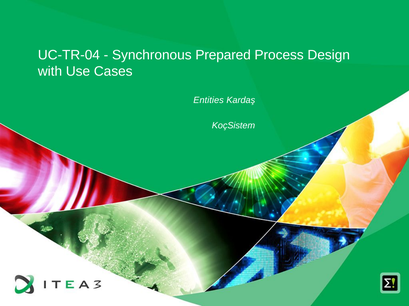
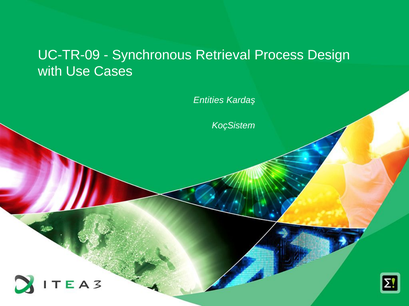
UC-TR-04: UC-TR-04 -> UC-TR-09 (69, 55)
Prepared: Prepared -> Retrieval (223, 55)
